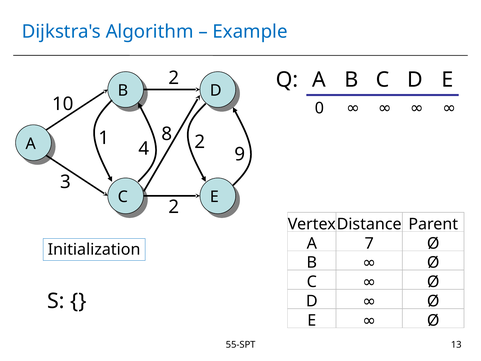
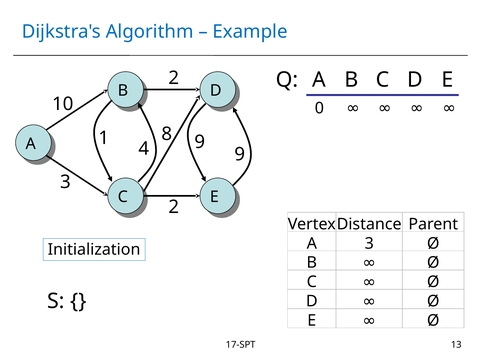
4 2: 2 -> 9 (200, 142)
A 7: 7 -> 3 (369, 243)
55-SPT: 55-SPT -> 17-SPT (241, 344)
